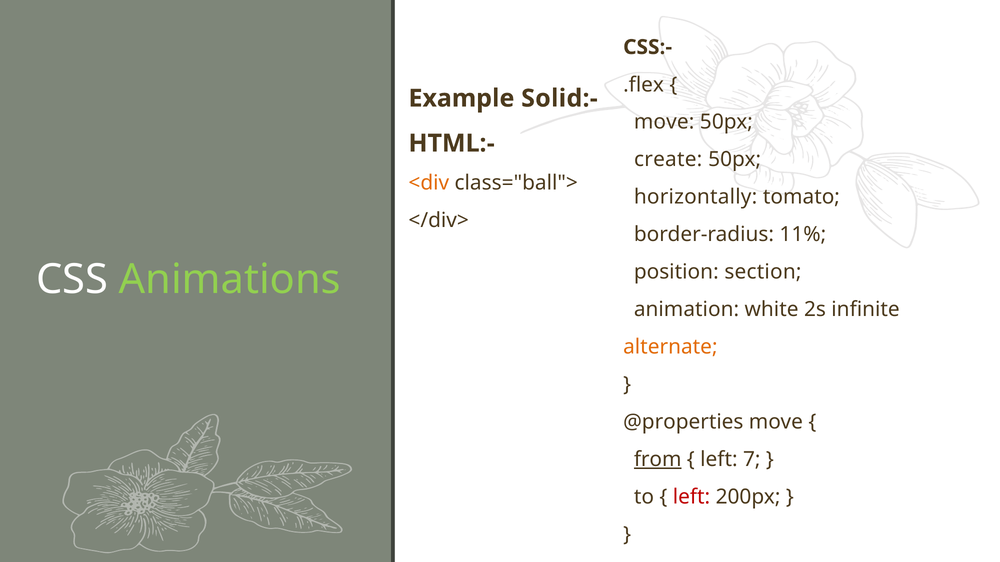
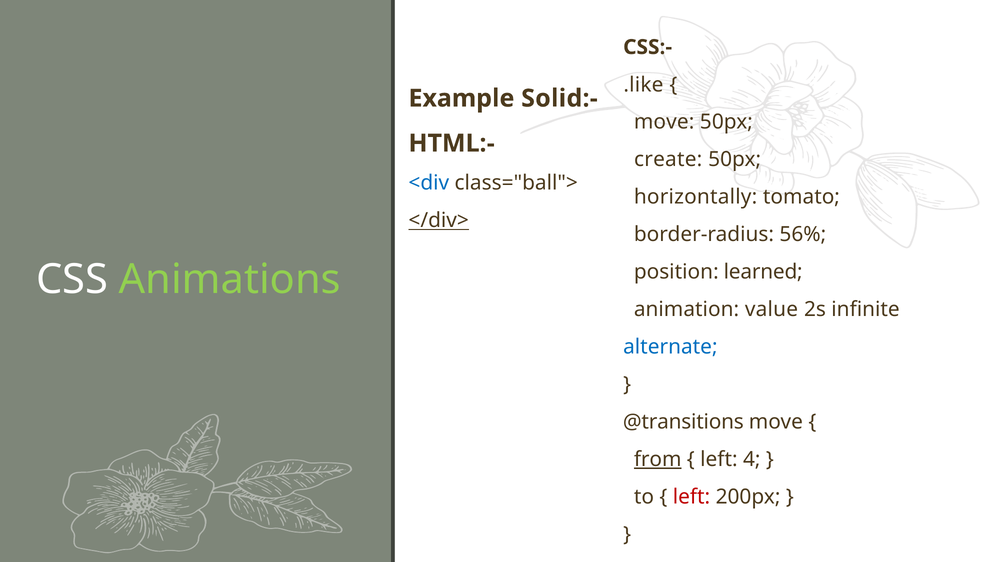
.flex: .flex -> .like (643, 85)
<div colour: orange -> blue (429, 183)
</div> underline: none -> present (439, 221)
11%: 11% -> 56% (803, 235)
section: section -> learned (763, 272)
white: white -> value (771, 310)
alternate colour: orange -> blue (670, 347)
@properties: @properties -> @transitions (683, 422)
7: 7 -> 4 (752, 460)
